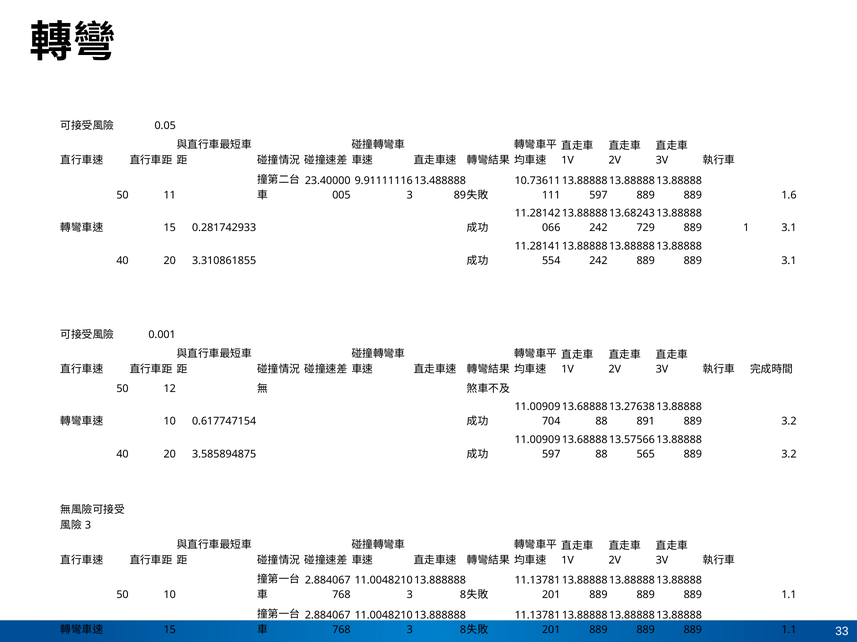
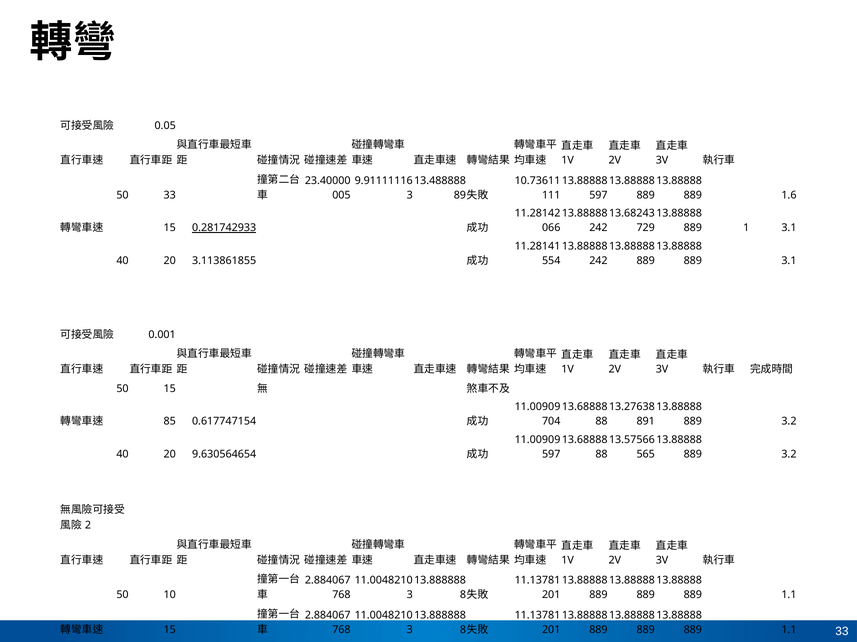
50 11: 11 -> 33 (170, 195)
0.281742933 underline: none -> present (224, 228)
3.310861855: 3.310861855 -> 3.113861855 (224, 261)
50 12: 12 -> 15 (170, 389)
10: 10 -> 85 (170, 422)
3.585894875: 3.585894875 -> 9.630564654 (224, 455)
3: 3 -> 2 (88, 526)
